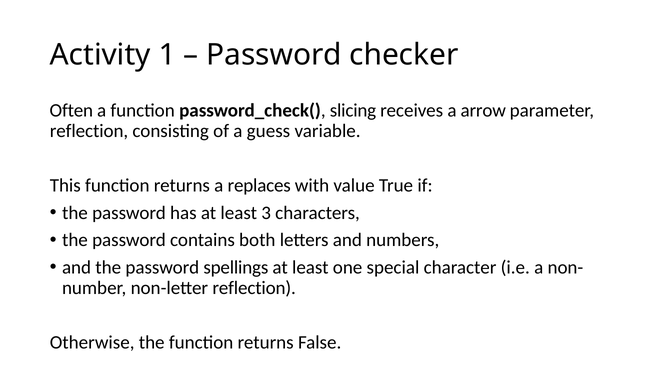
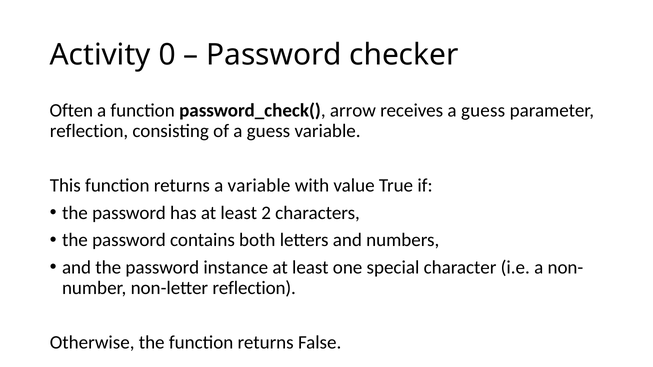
1: 1 -> 0 (167, 55)
slicing: slicing -> arrow (353, 110)
receives a arrow: arrow -> guess (483, 110)
a replaces: replaces -> variable (259, 186)
3: 3 -> 2 (266, 213)
spellings: spellings -> instance (236, 268)
